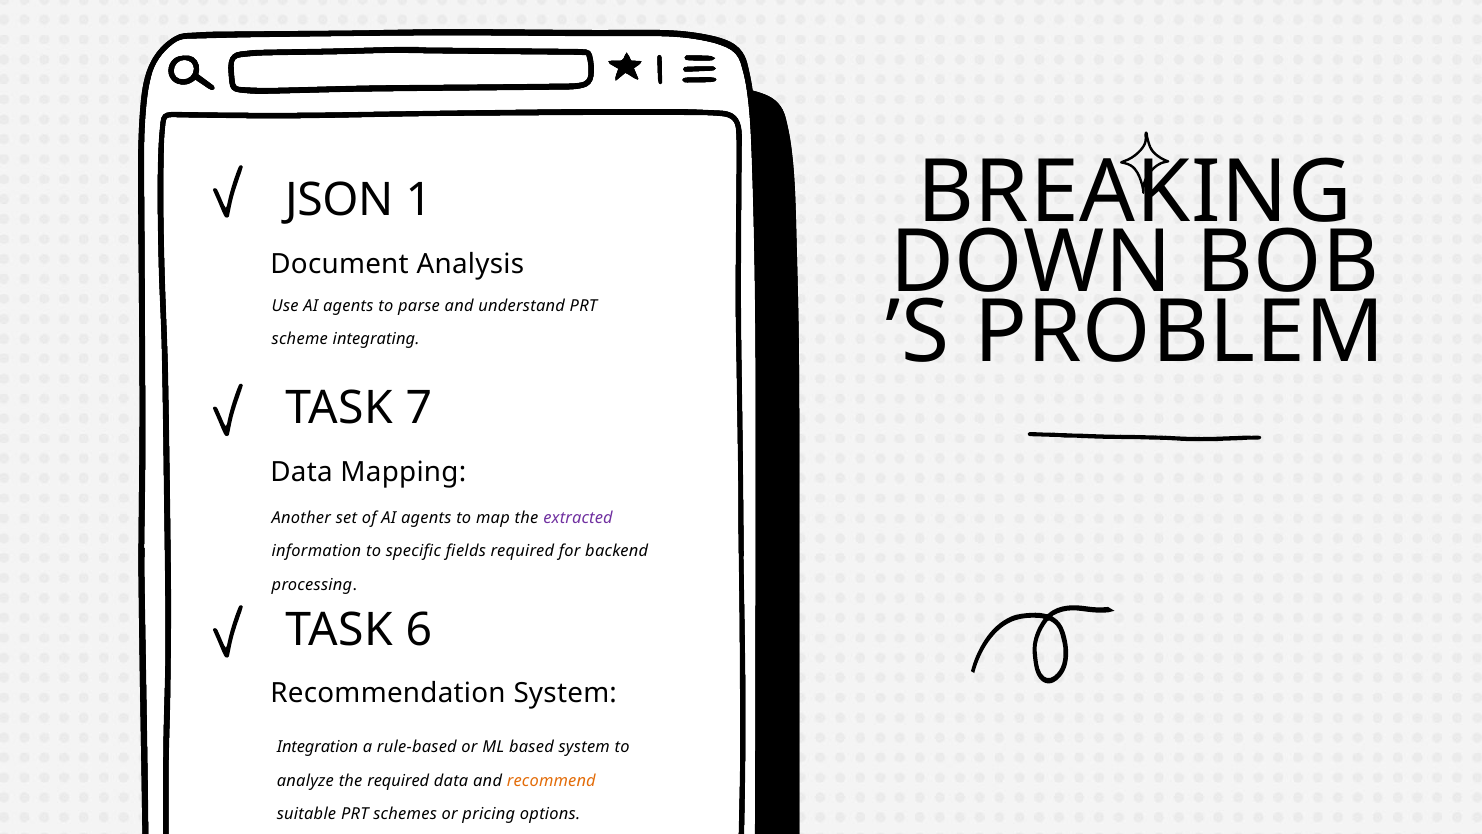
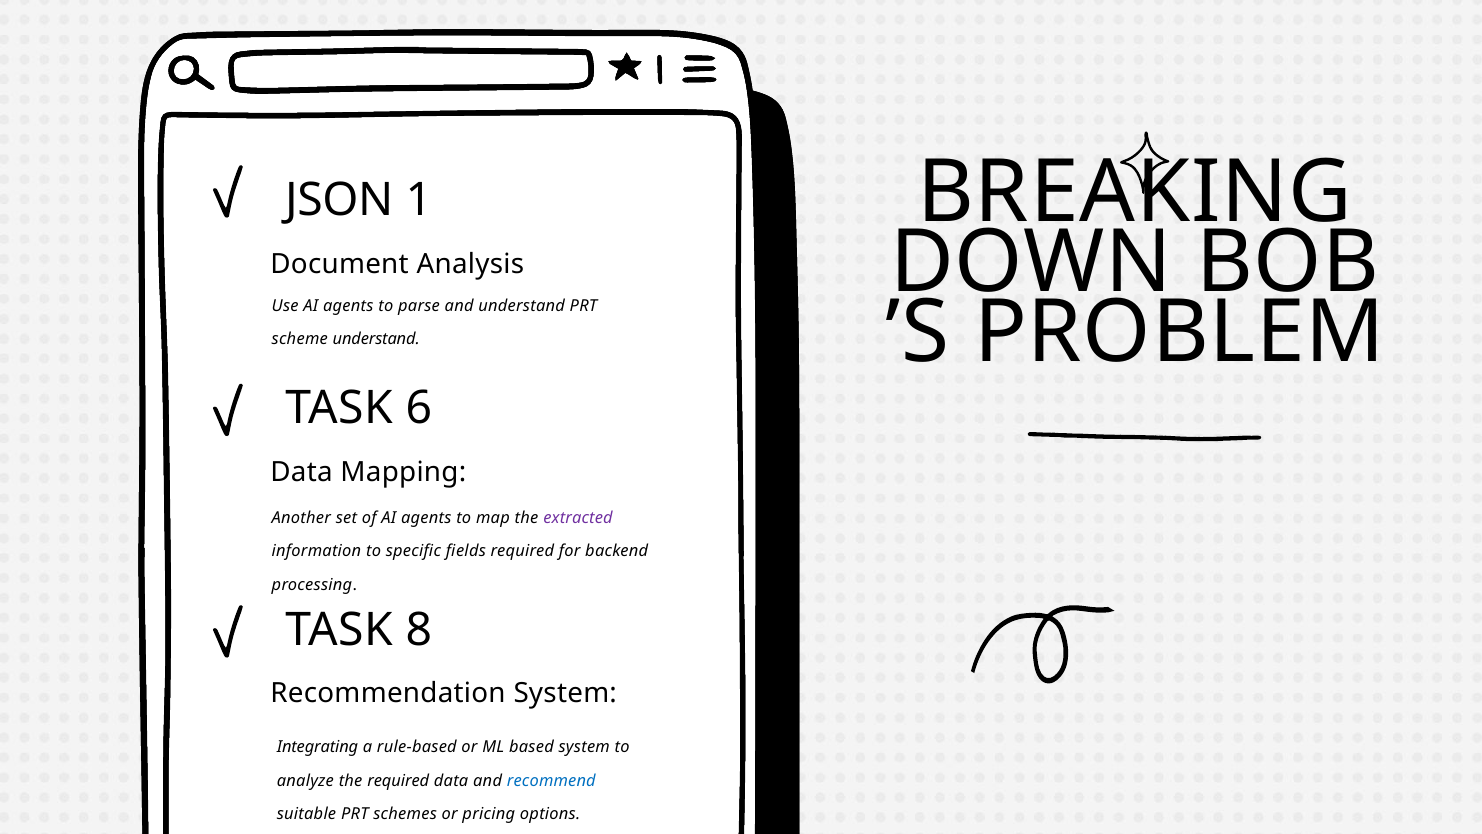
scheme integrating: integrating -> understand (376, 339)
7: 7 -> 6 (419, 408)
6: 6 -> 8 (419, 629)
Integration: Integration -> Integrating (318, 747)
recommend colour: orange -> blue (551, 780)
